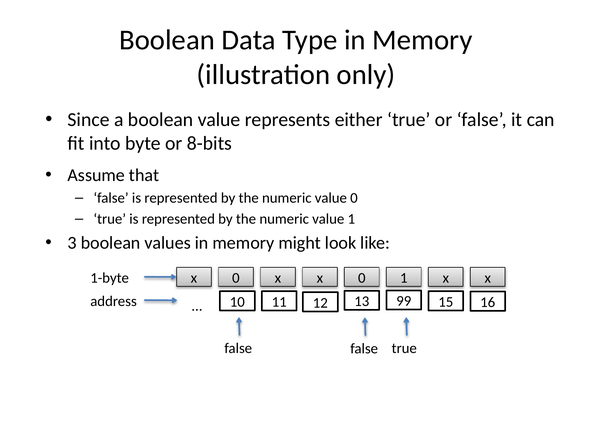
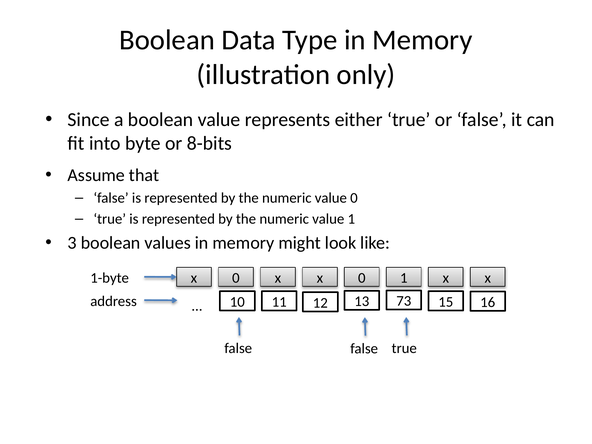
99: 99 -> 73 (404, 301)
